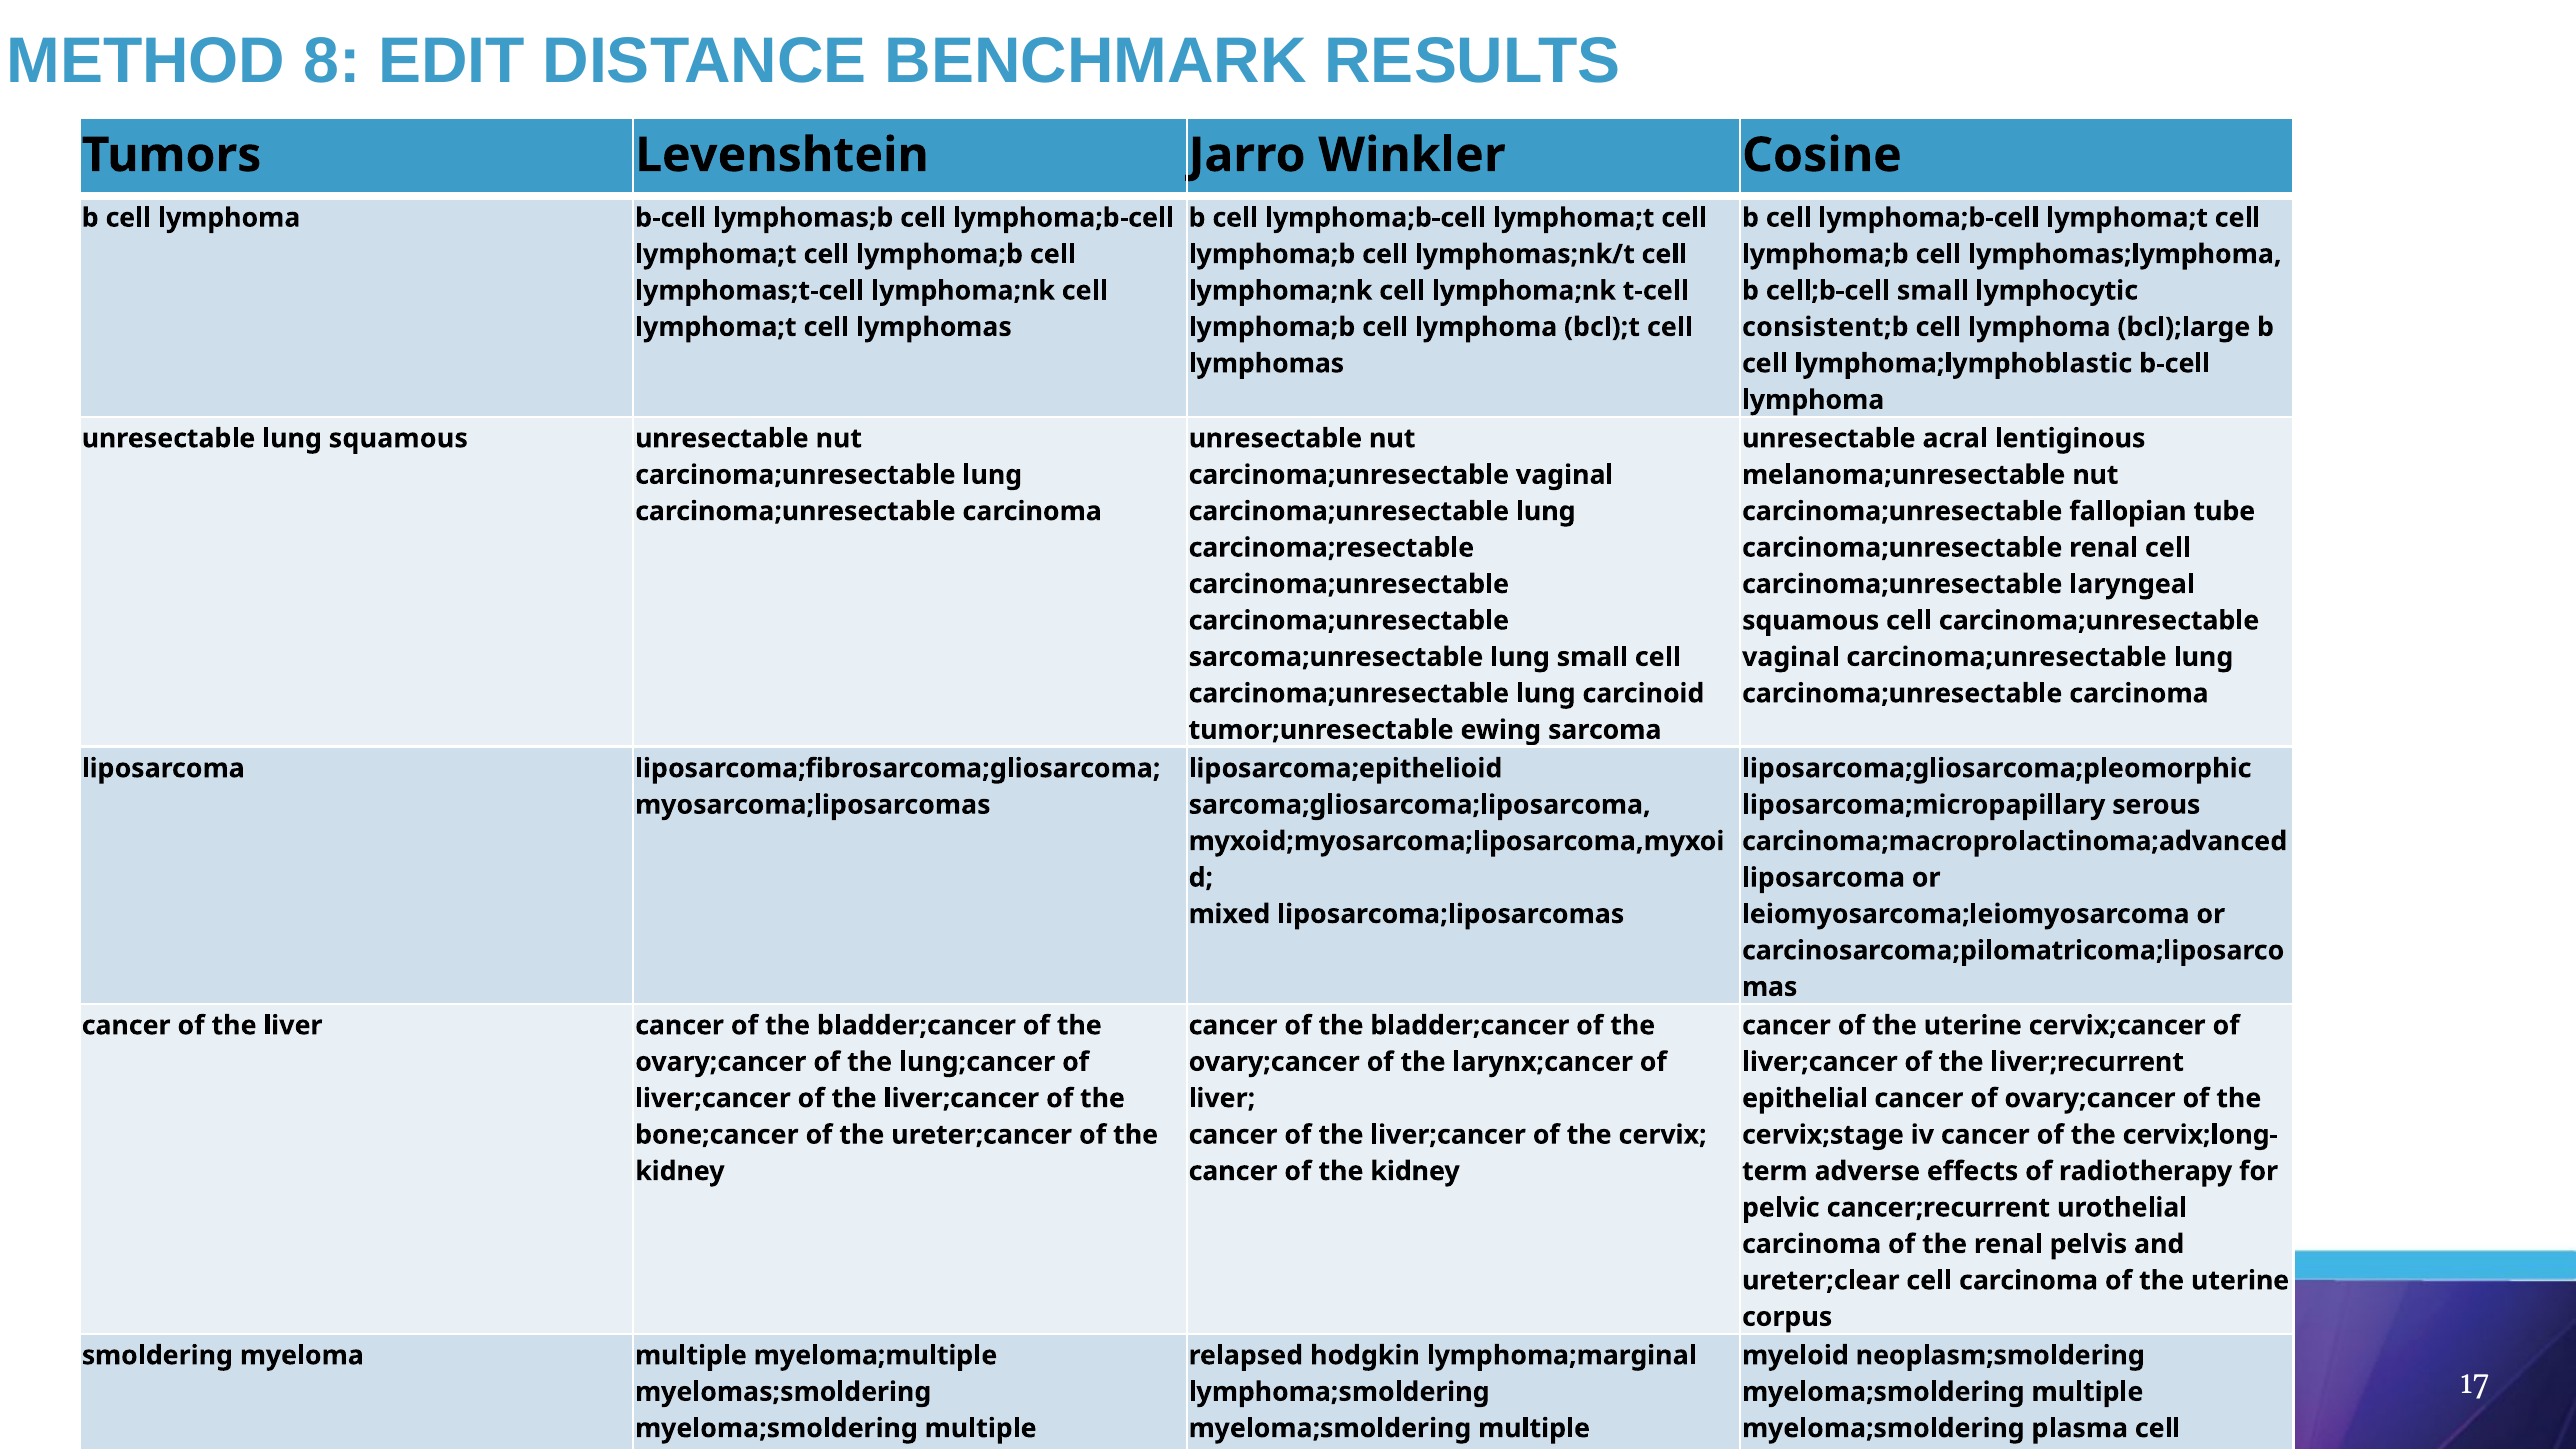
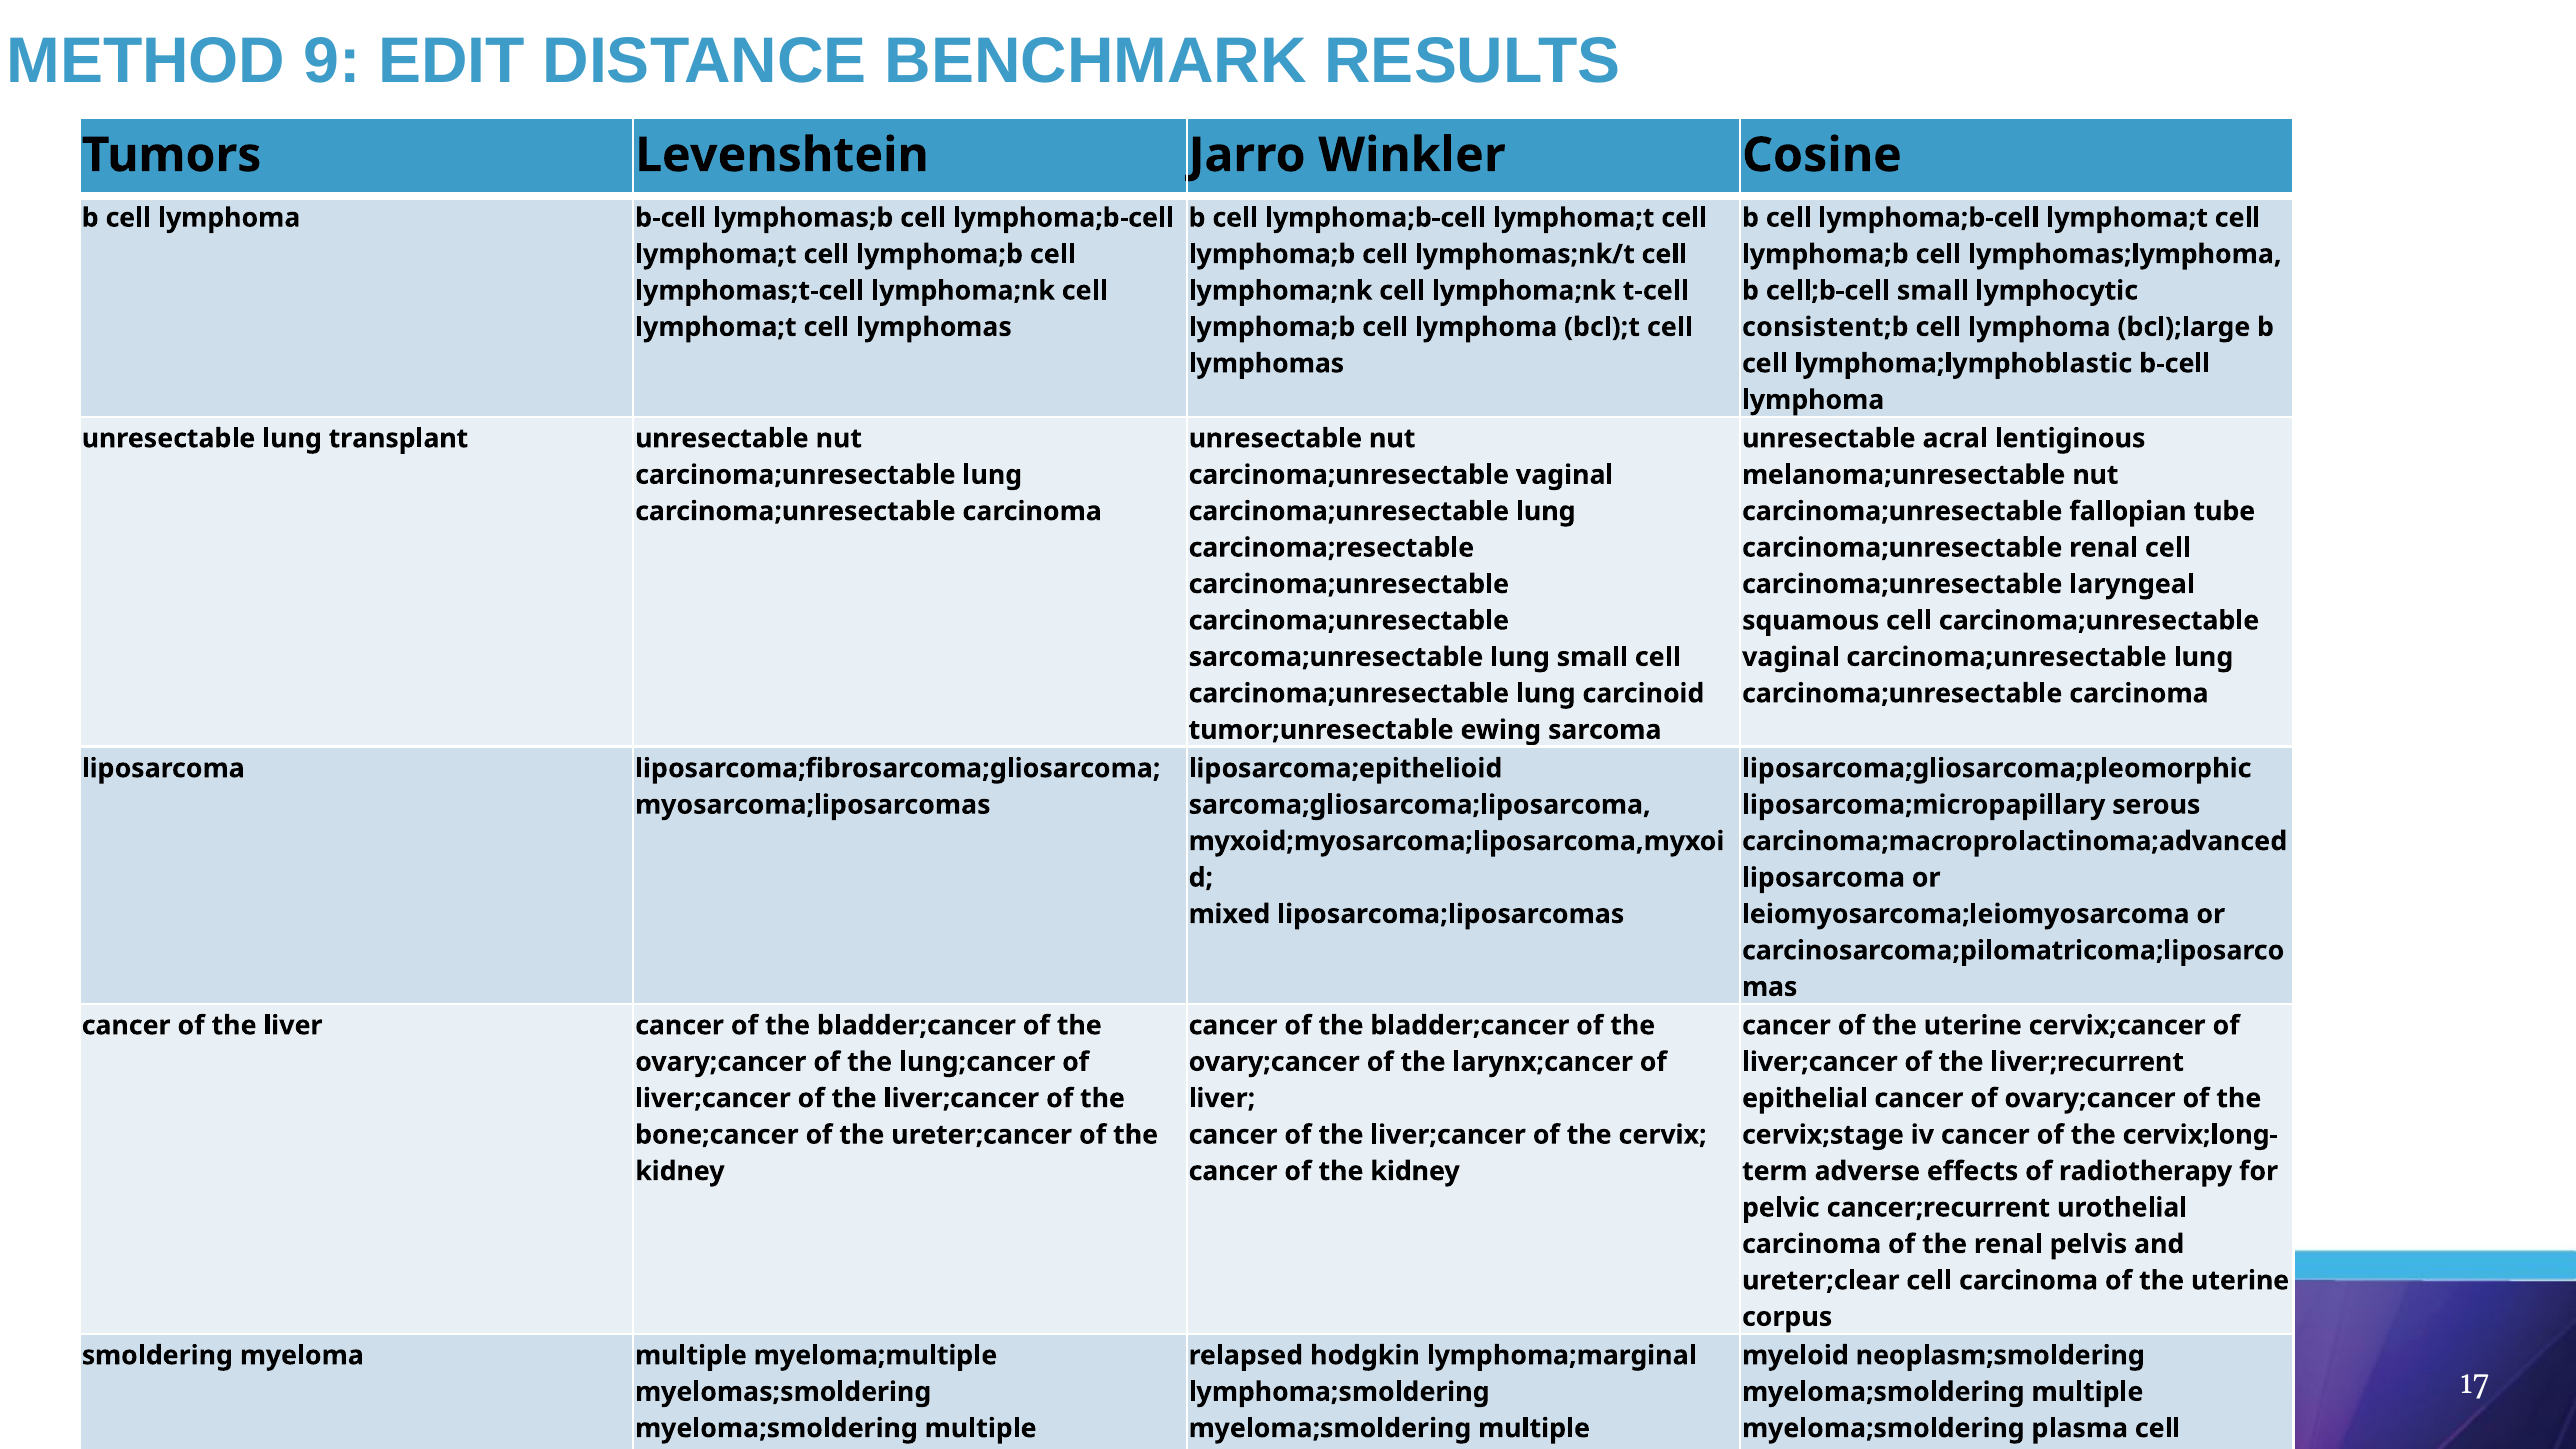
8: 8 -> 9 (332, 61)
lung squamous: squamous -> transplant (398, 438)
